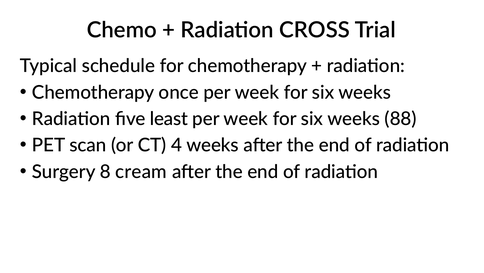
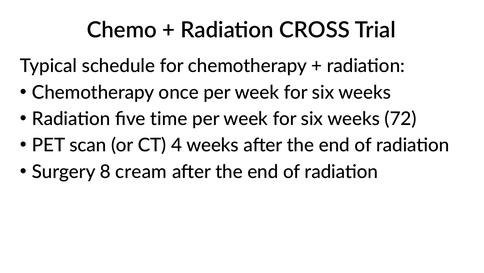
least: least -> time (169, 119)
88: 88 -> 72 (401, 119)
